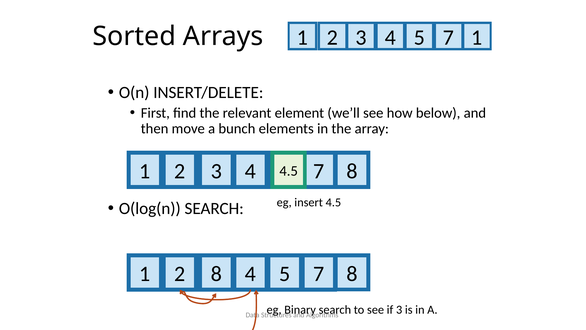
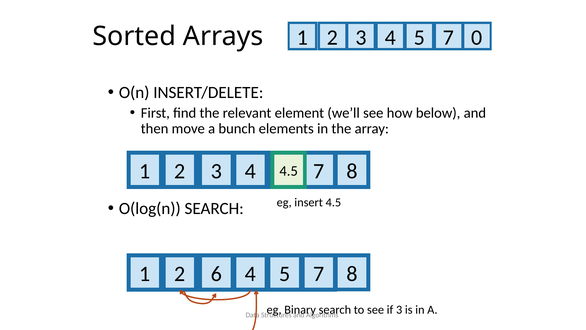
1: 1 -> 0 (477, 37)
1 8: 8 -> 6 (216, 274)
